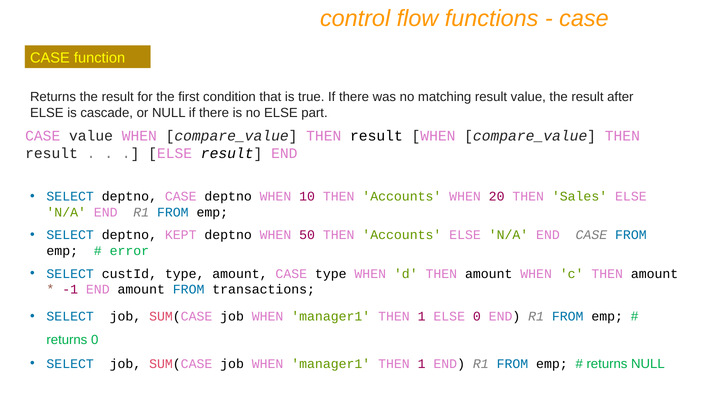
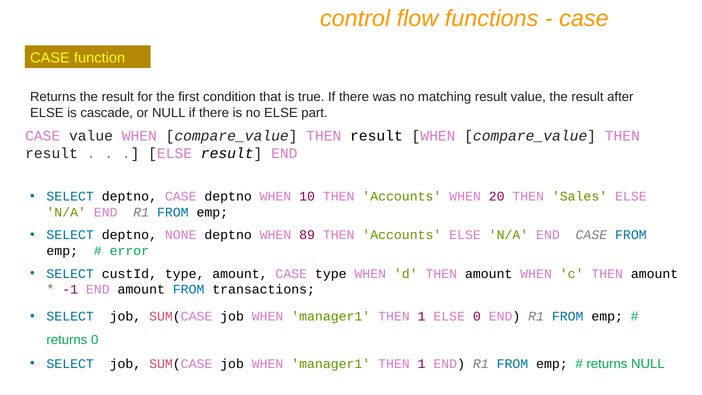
KEPT: KEPT -> NONE (181, 235)
50: 50 -> 89 (307, 235)
